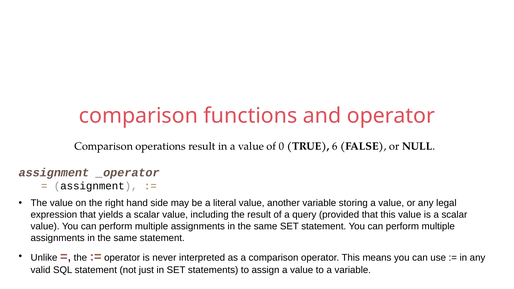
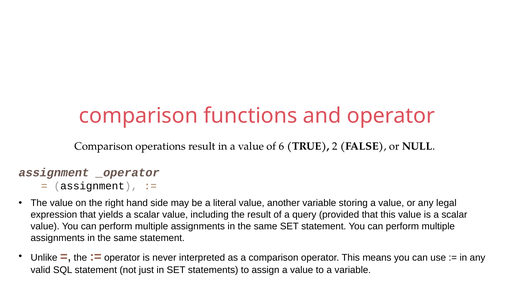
0: 0 -> 6 (281, 146)
6: 6 -> 2 (335, 146)
